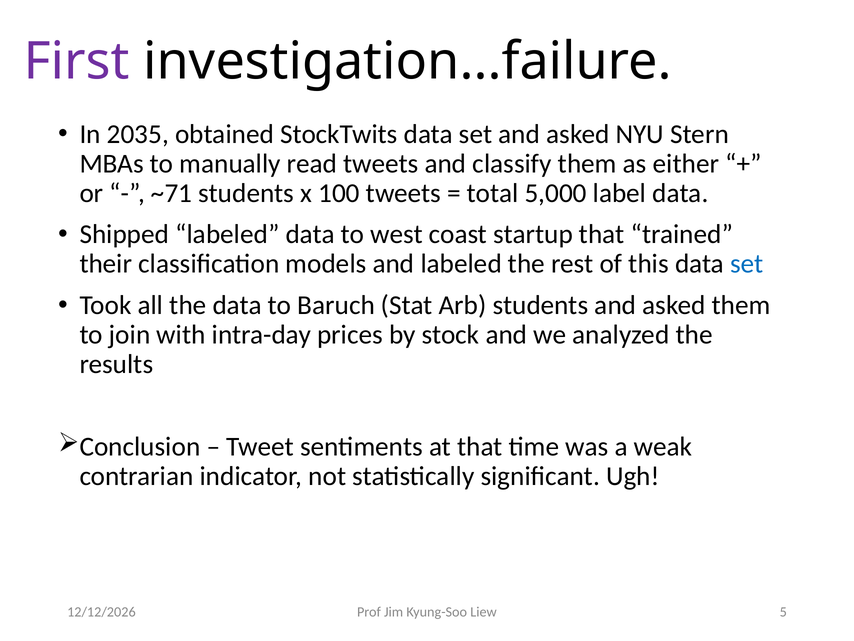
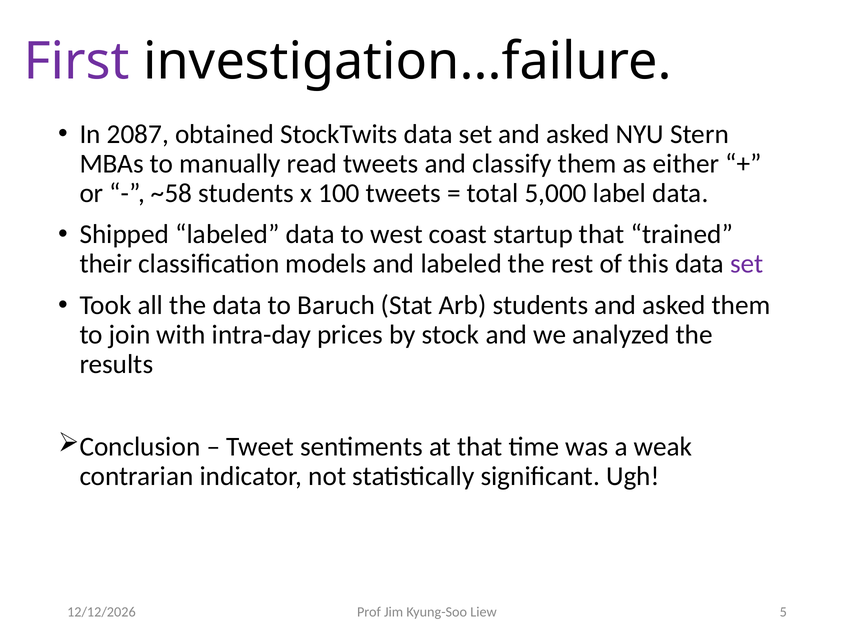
2035: 2035 -> 2087 (138, 134)
~71: ~71 -> ~58 (172, 193)
set colour: blue -> purple (747, 264)
